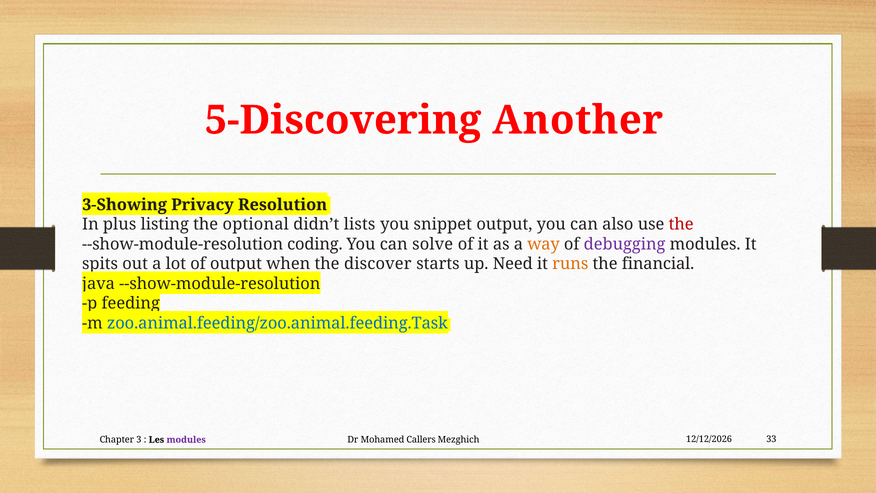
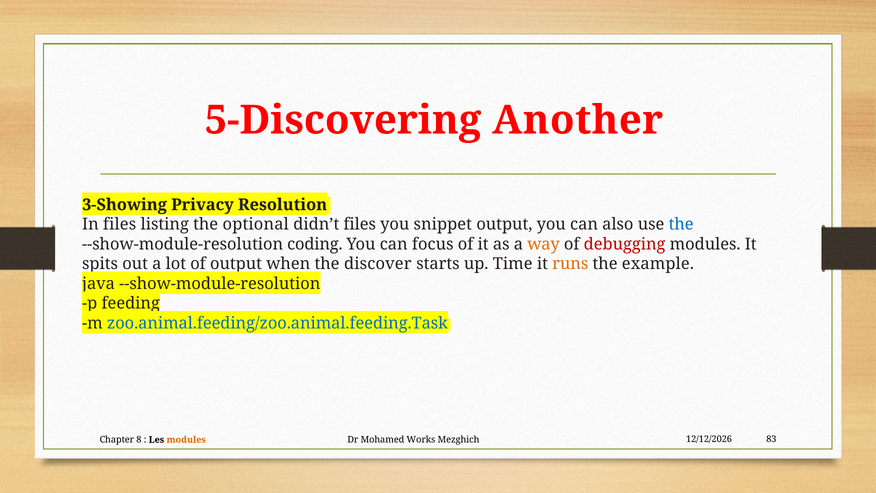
In plus: plus -> files (120, 224)
didn’t lists: lists -> files (360, 224)
the colour: red -> blue (681, 224)
solve: solve -> focus (433, 244)
debugging colour: purple -> red (625, 244)
Need: Need -> Time (513, 264)
financial: financial -> example (658, 264)
33: 33 -> 83 (771, 439)
3: 3 -> 8 (139, 440)
modules colour: purple -> orange (186, 440)
Callers: Callers -> Works (421, 440)
